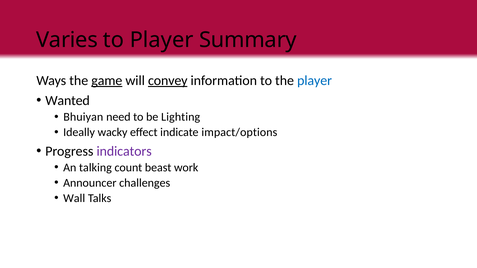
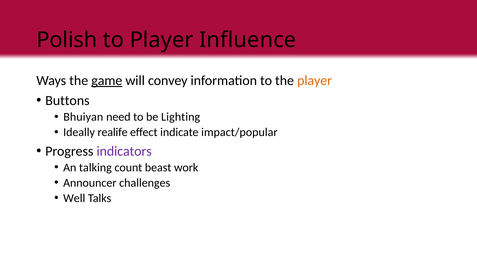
Varies: Varies -> Polish (67, 40)
Summary: Summary -> Influence (248, 40)
convey underline: present -> none (168, 81)
player colour: blue -> orange (315, 81)
Wanted: Wanted -> Buttons (67, 101)
wacky: wacky -> realife (113, 132)
impact/options: impact/options -> impact/popular (239, 132)
Wall: Wall -> Well (74, 198)
